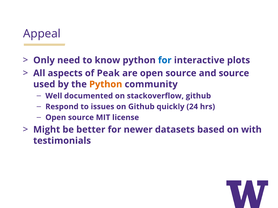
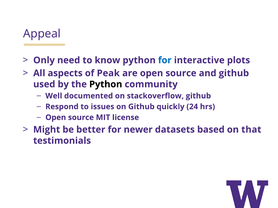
and source: source -> github (234, 73)
Python colour: orange -> black (106, 84)
with: with -> that (251, 130)
